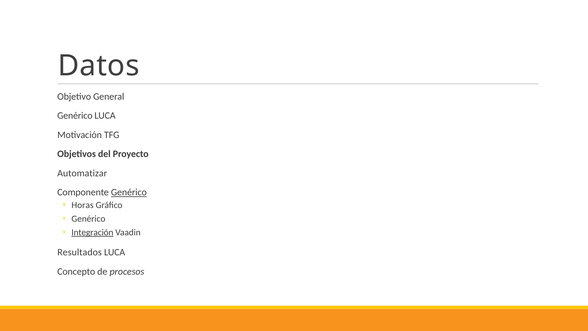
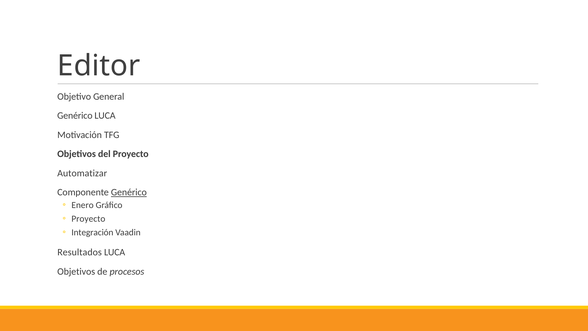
Datos: Datos -> Editor (99, 66)
Horas: Horas -> Enero (83, 205)
Genérico: Genérico -> Proyecto (88, 219)
Integración underline: present -> none (92, 232)
Concepto: Concepto -> Objetivos (76, 271)
